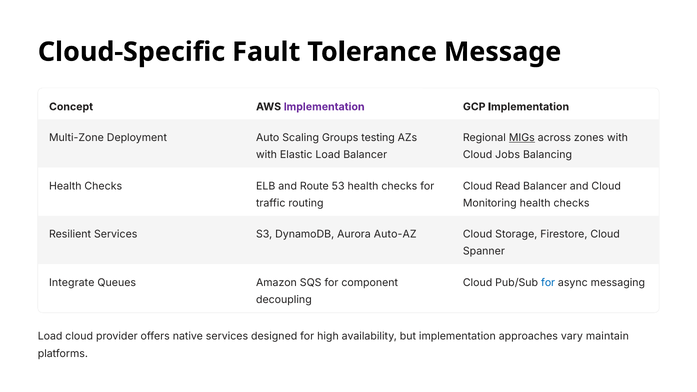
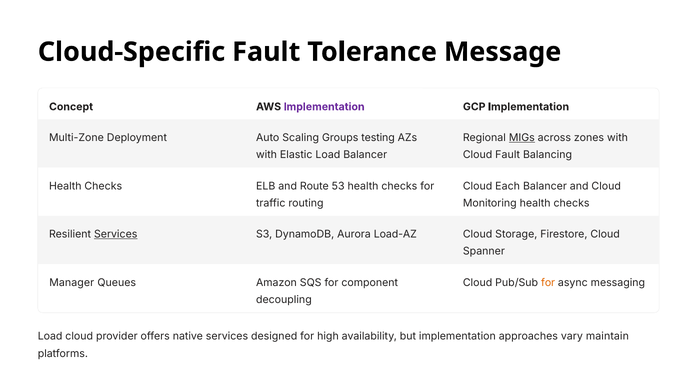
Cloud Jobs: Jobs -> Fault (508, 155)
Read: Read -> Each (508, 186)
Services underline: none -> present (116, 234)
Auto-AZ: Auto-AZ -> Load-AZ (395, 234)
Integrate: Integrate -> Manager (72, 283)
for colour: blue -> orange (548, 283)
